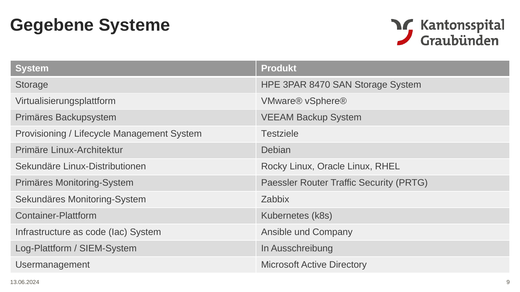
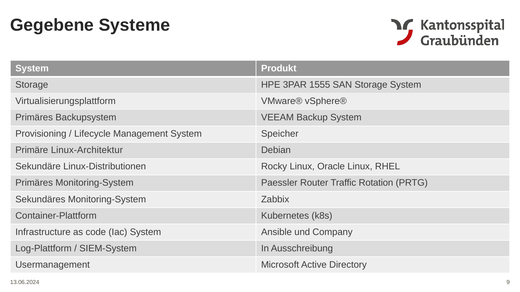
8470: 8470 -> 1555 (320, 85)
Testziele: Testziele -> Speicher (280, 134)
Security: Security -> Rotation (376, 183)
